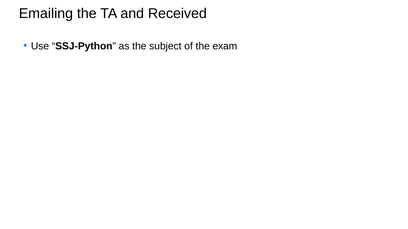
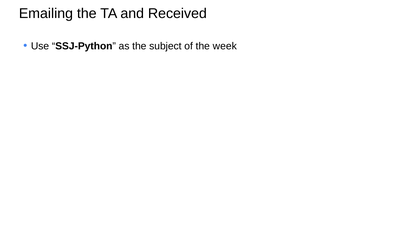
exam: exam -> week (225, 46)
